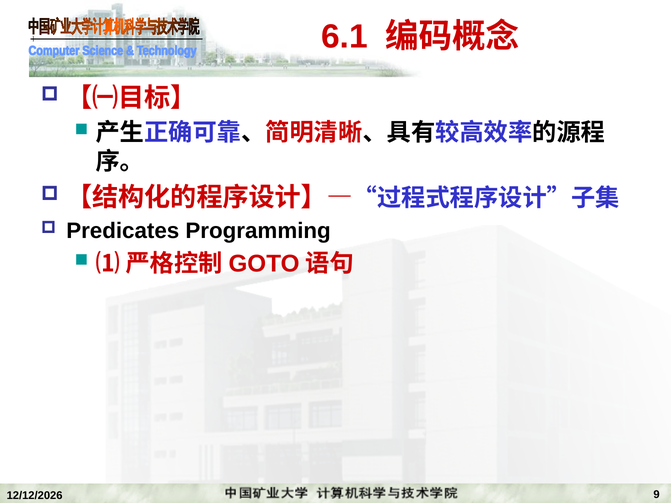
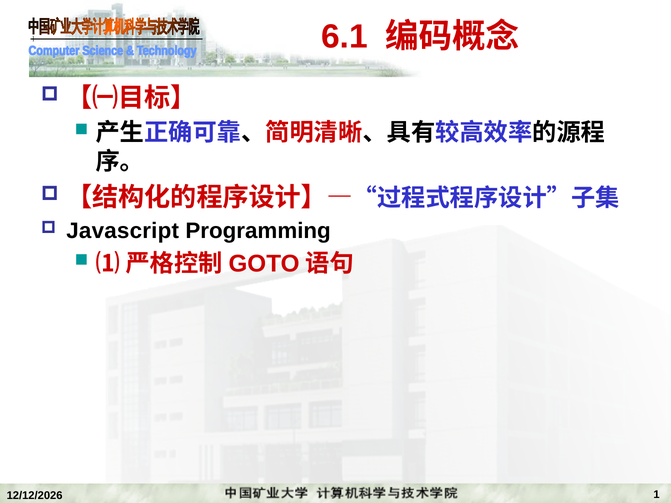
Predicates: Predicates -> Javascript (123, 231)
9: 9 -> 1 (657, 495)
